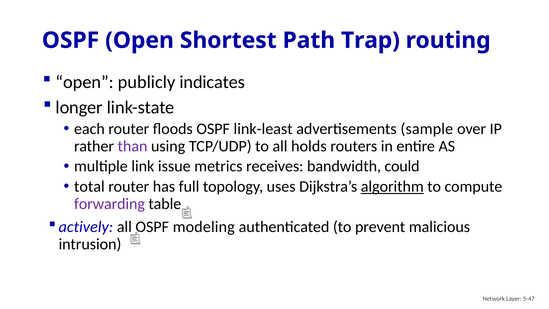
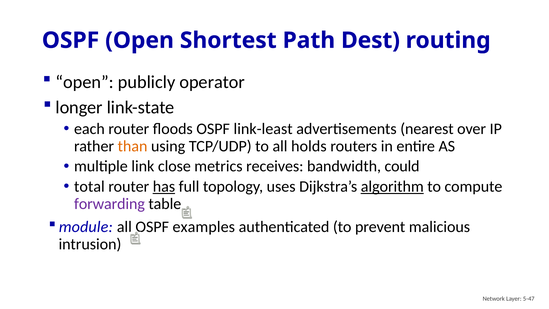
Trap: Trap -> Dest (371, 40)
indicates: indicates -> operator (212, 82)
sample: sample -> nearest (427, 129)
than colour: purple -> orange (133, 146)
issue: issue -> close (174, 166)
has underline: none -> present (164, 186)
actively: actively -> module (86, 227)
modeling: modeling -> examples (204, 227)
